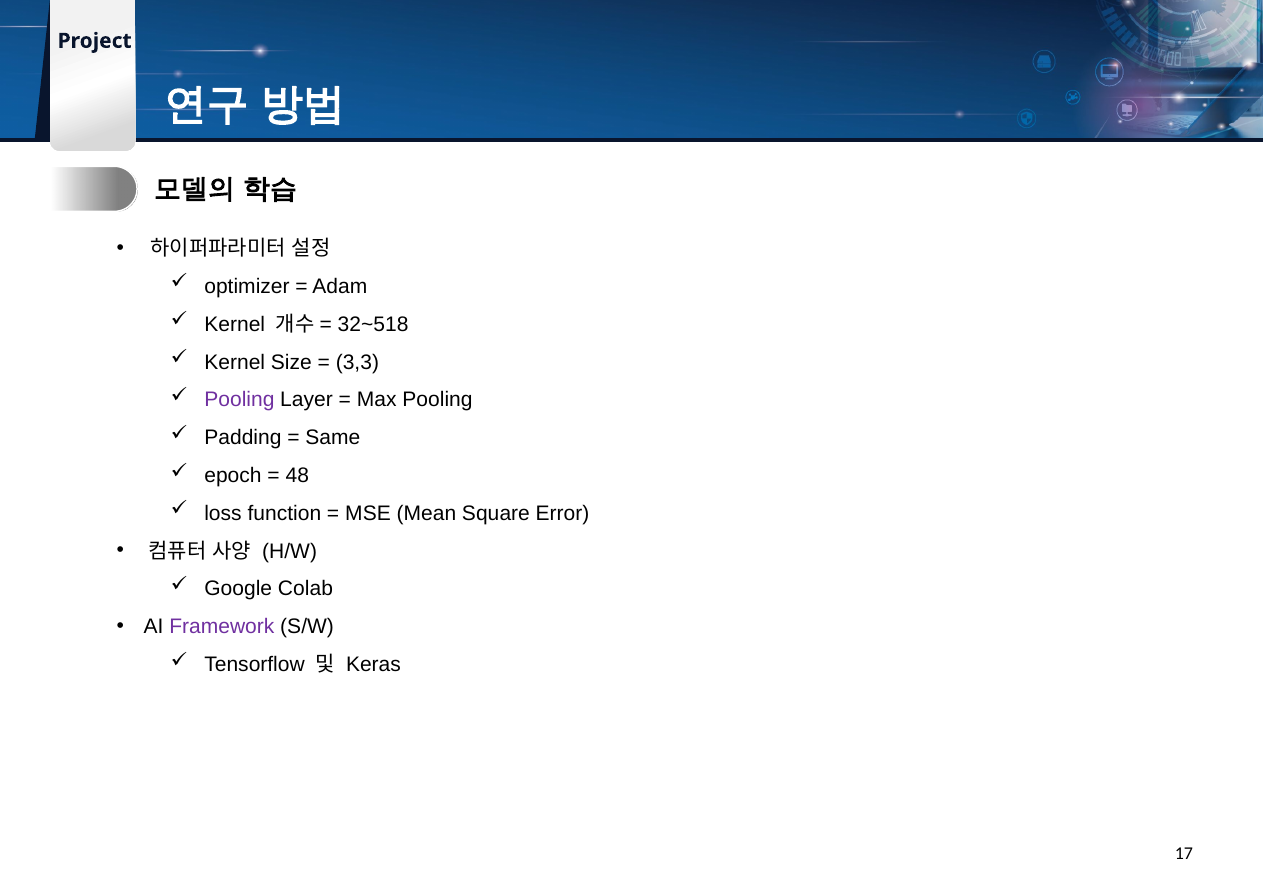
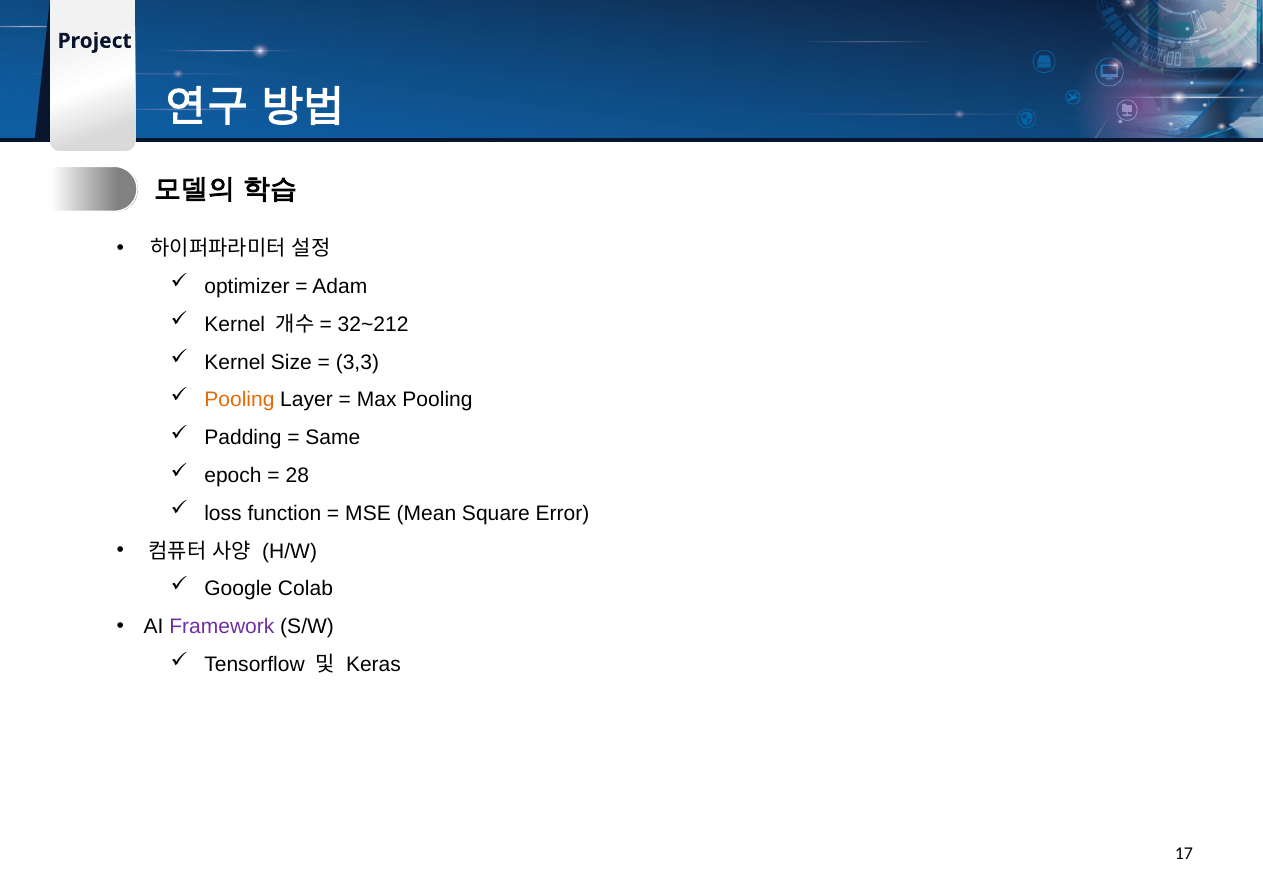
32~518: 32~518 -> 32~212 (373, 324)
Pooling colour: purple -> orange (239, 400)
48: 48 -> 28 (297, 476)
